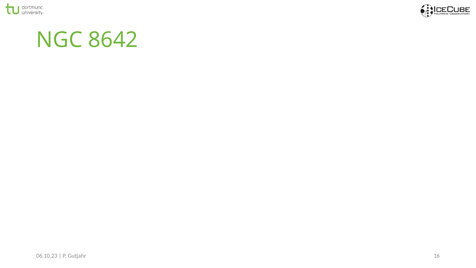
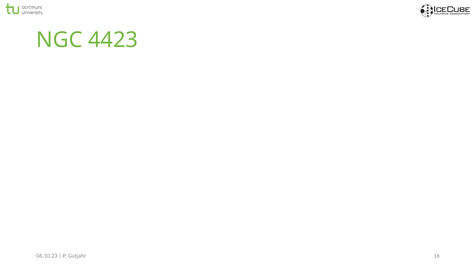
8642: 8642 -> 4423 (113, 40)
